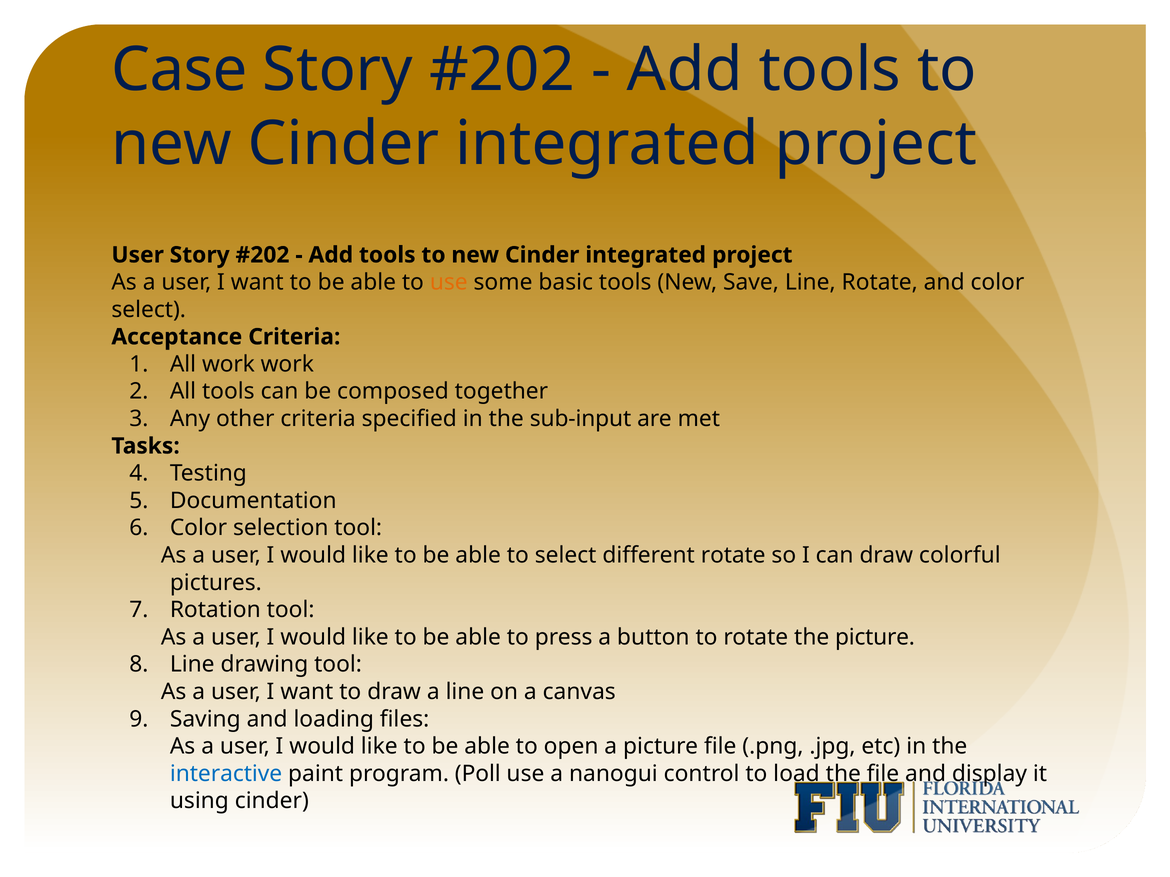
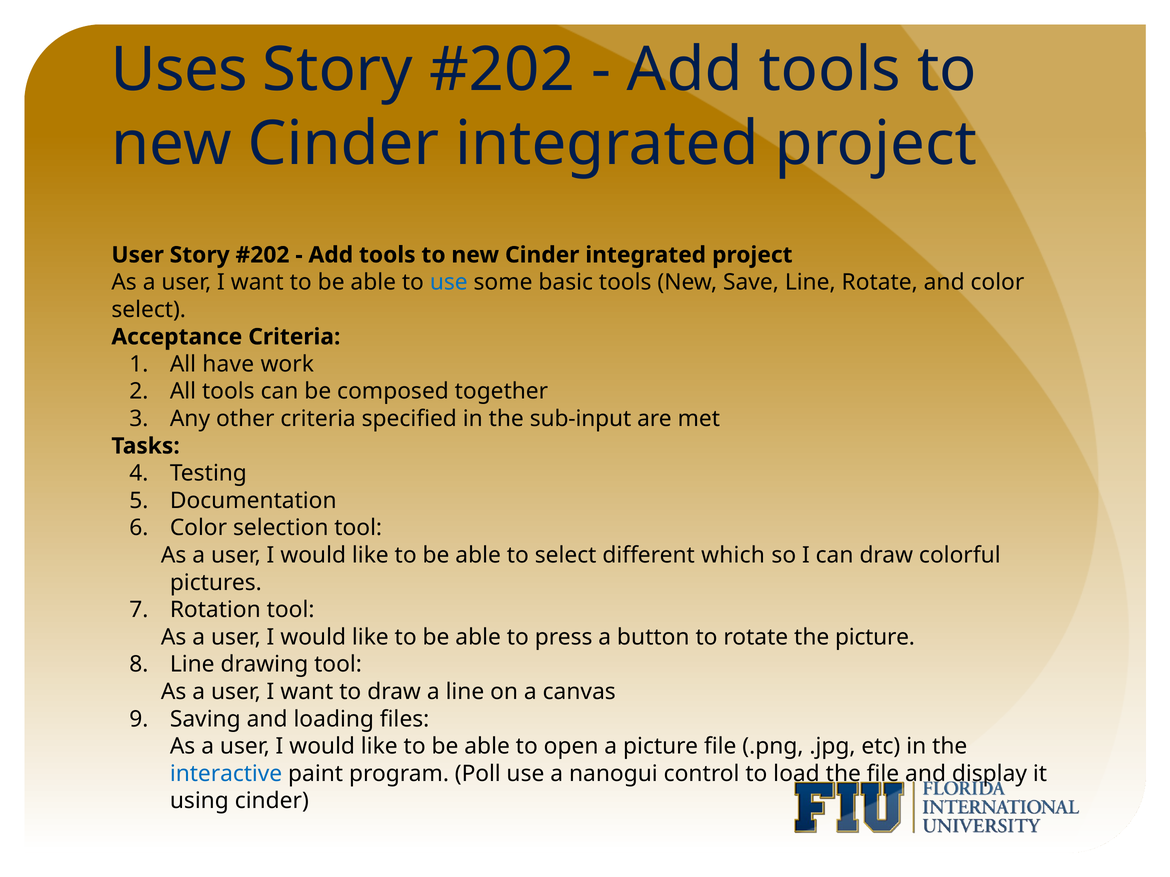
Case: Case -> Uses (179, 70)
use colour: orange -> blue (449, 282)
All work: work -> have (228, 364)
different rotate: rotate -> which (733, 556)
